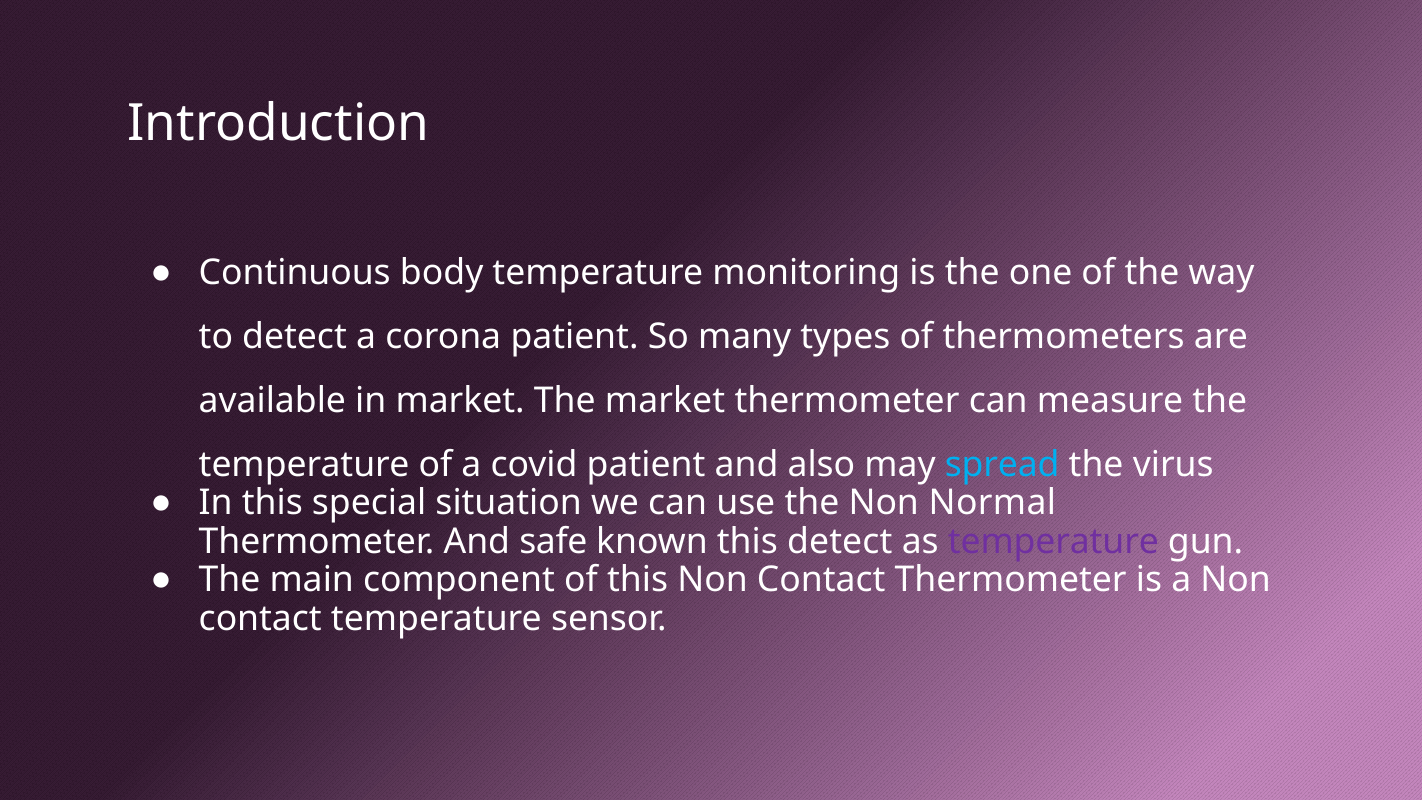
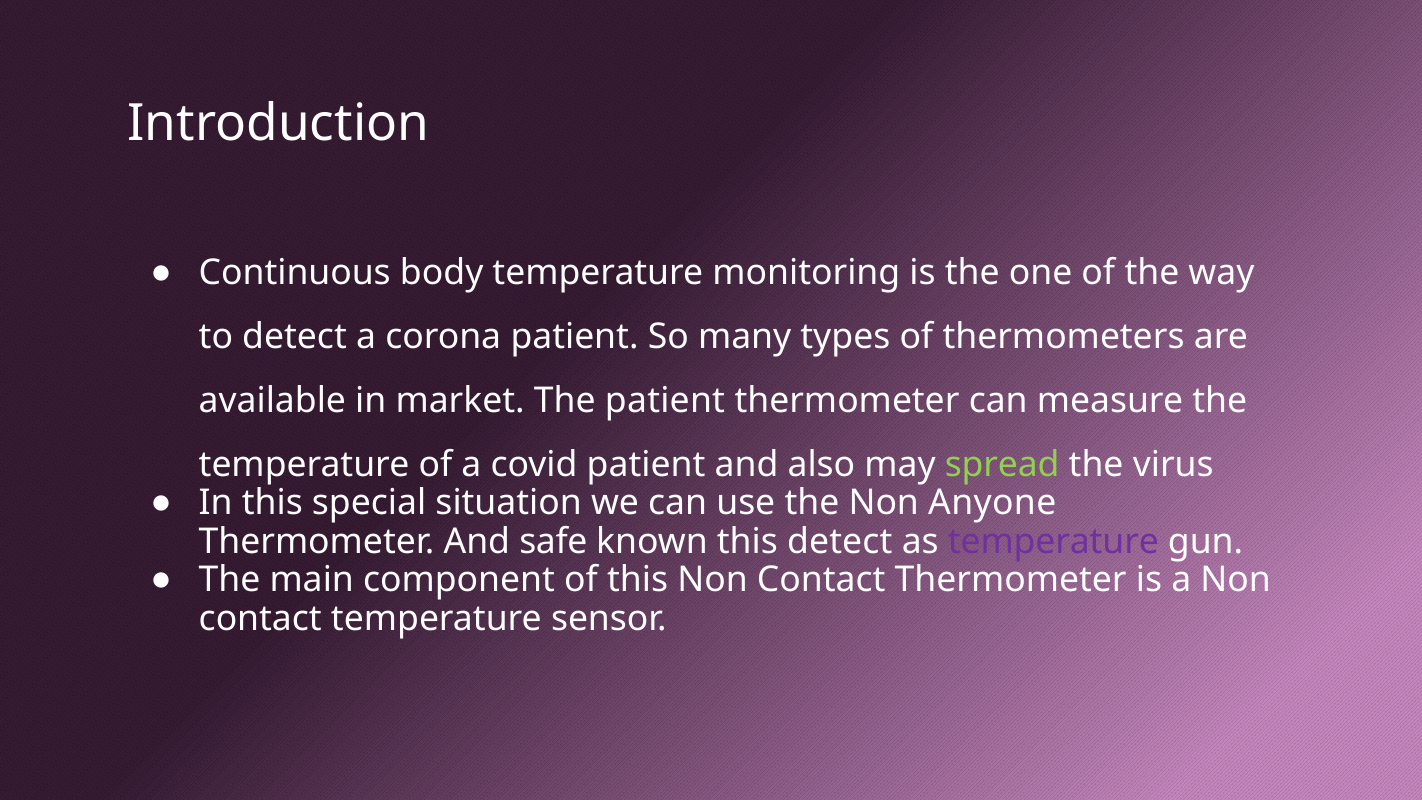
The market: market -> patient (665, 401)
spread colour: light blue -> light green (1002, 465)
Normal: Normal -> Anyone (992, 503)
